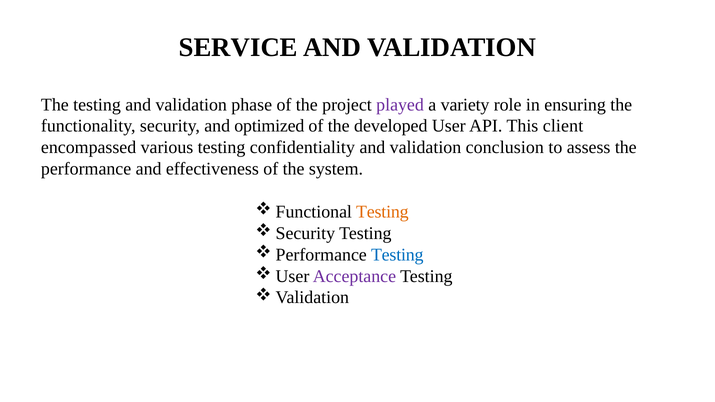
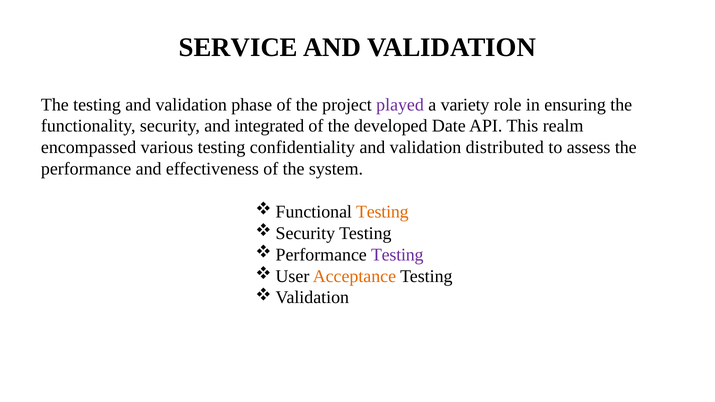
optimized: optimized -> integrated (269, 126)
User: User -> Date (449, 126)
client: client -> realm (563, 126)
conclusion: conclusion -> distributed (505, 148)
Testing colour: blue -> purple (397, 255)
Acceptance colour: purple -> orange (354, 276)
